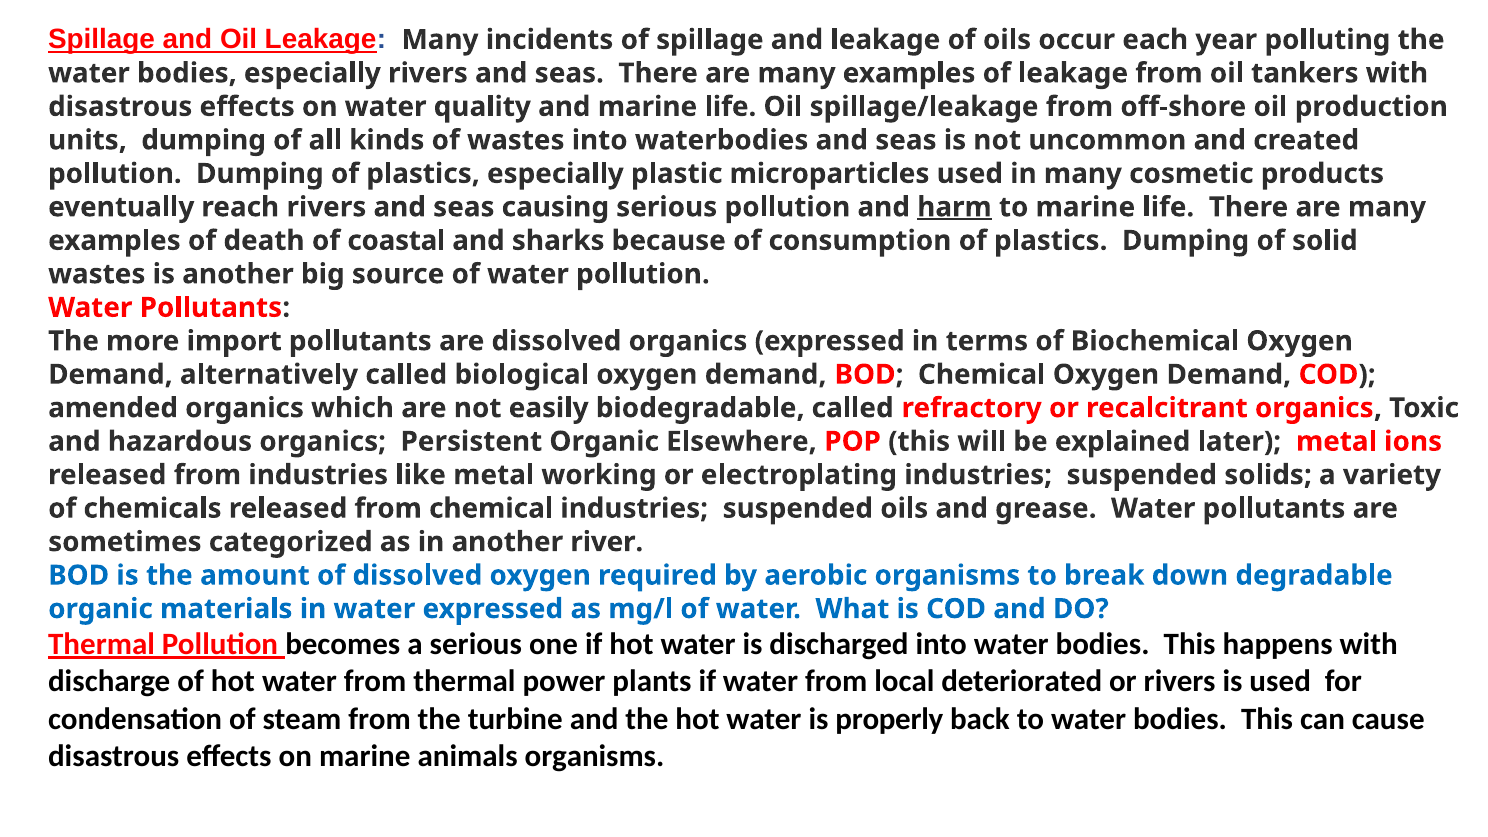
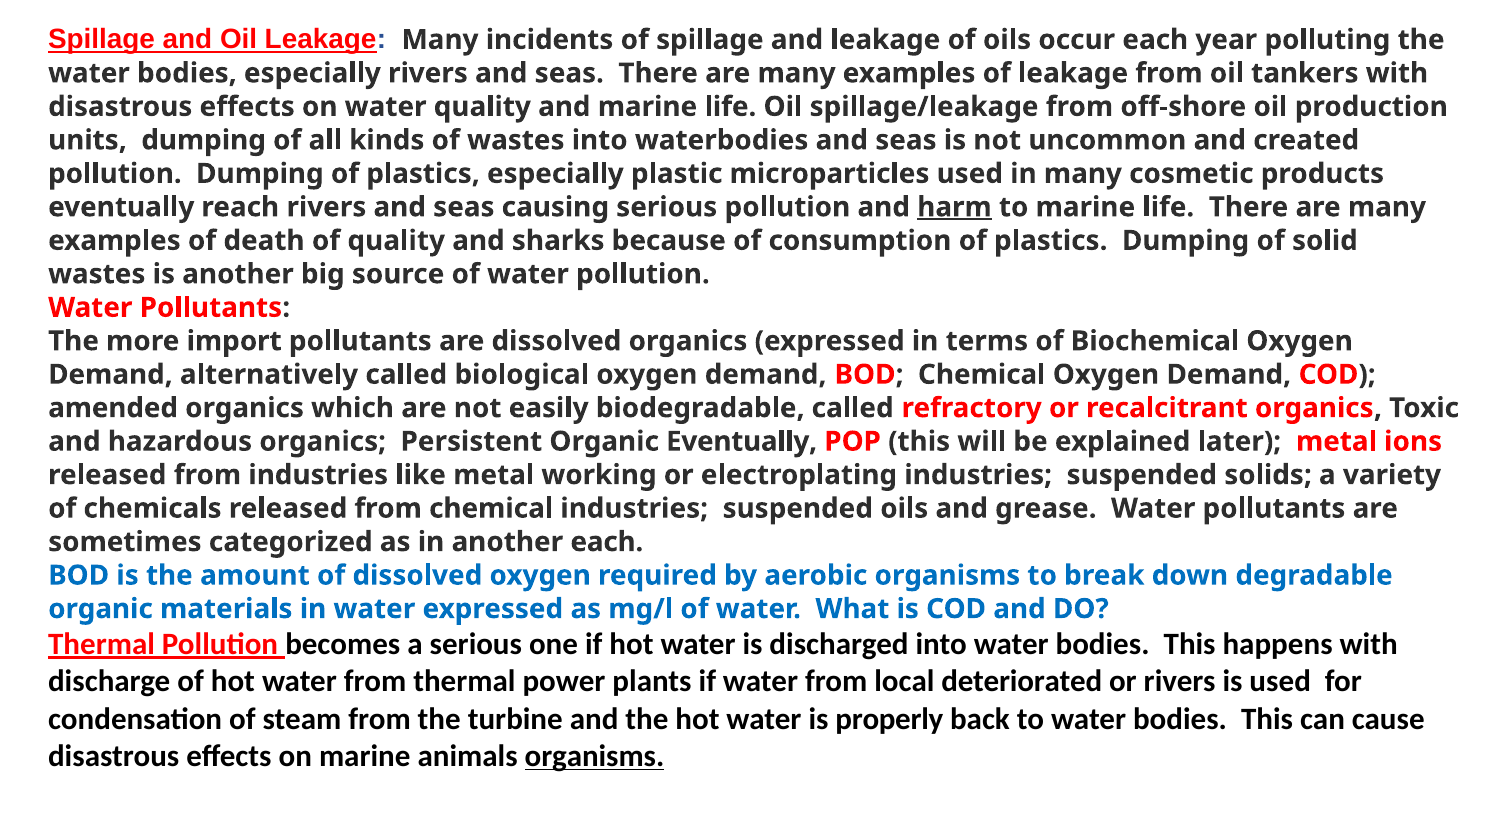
of coastal: coastal -> quality (396, 241)
Organic Elsewhere: Elsewhere -> Eventually (742, 441)
another river: river -> each (607, 542)
organisms underline: none -> present (594, 756)
